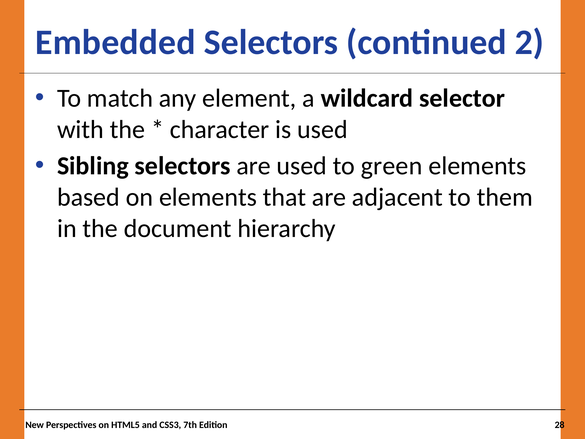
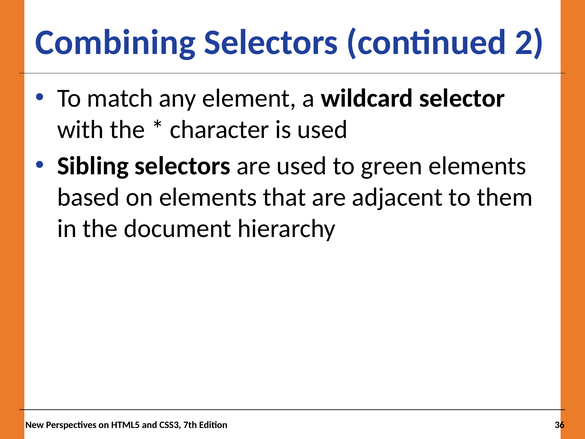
Embedded: Embedded -> Combining (115, 42)
28: 28 -> 36 (560, 425)
